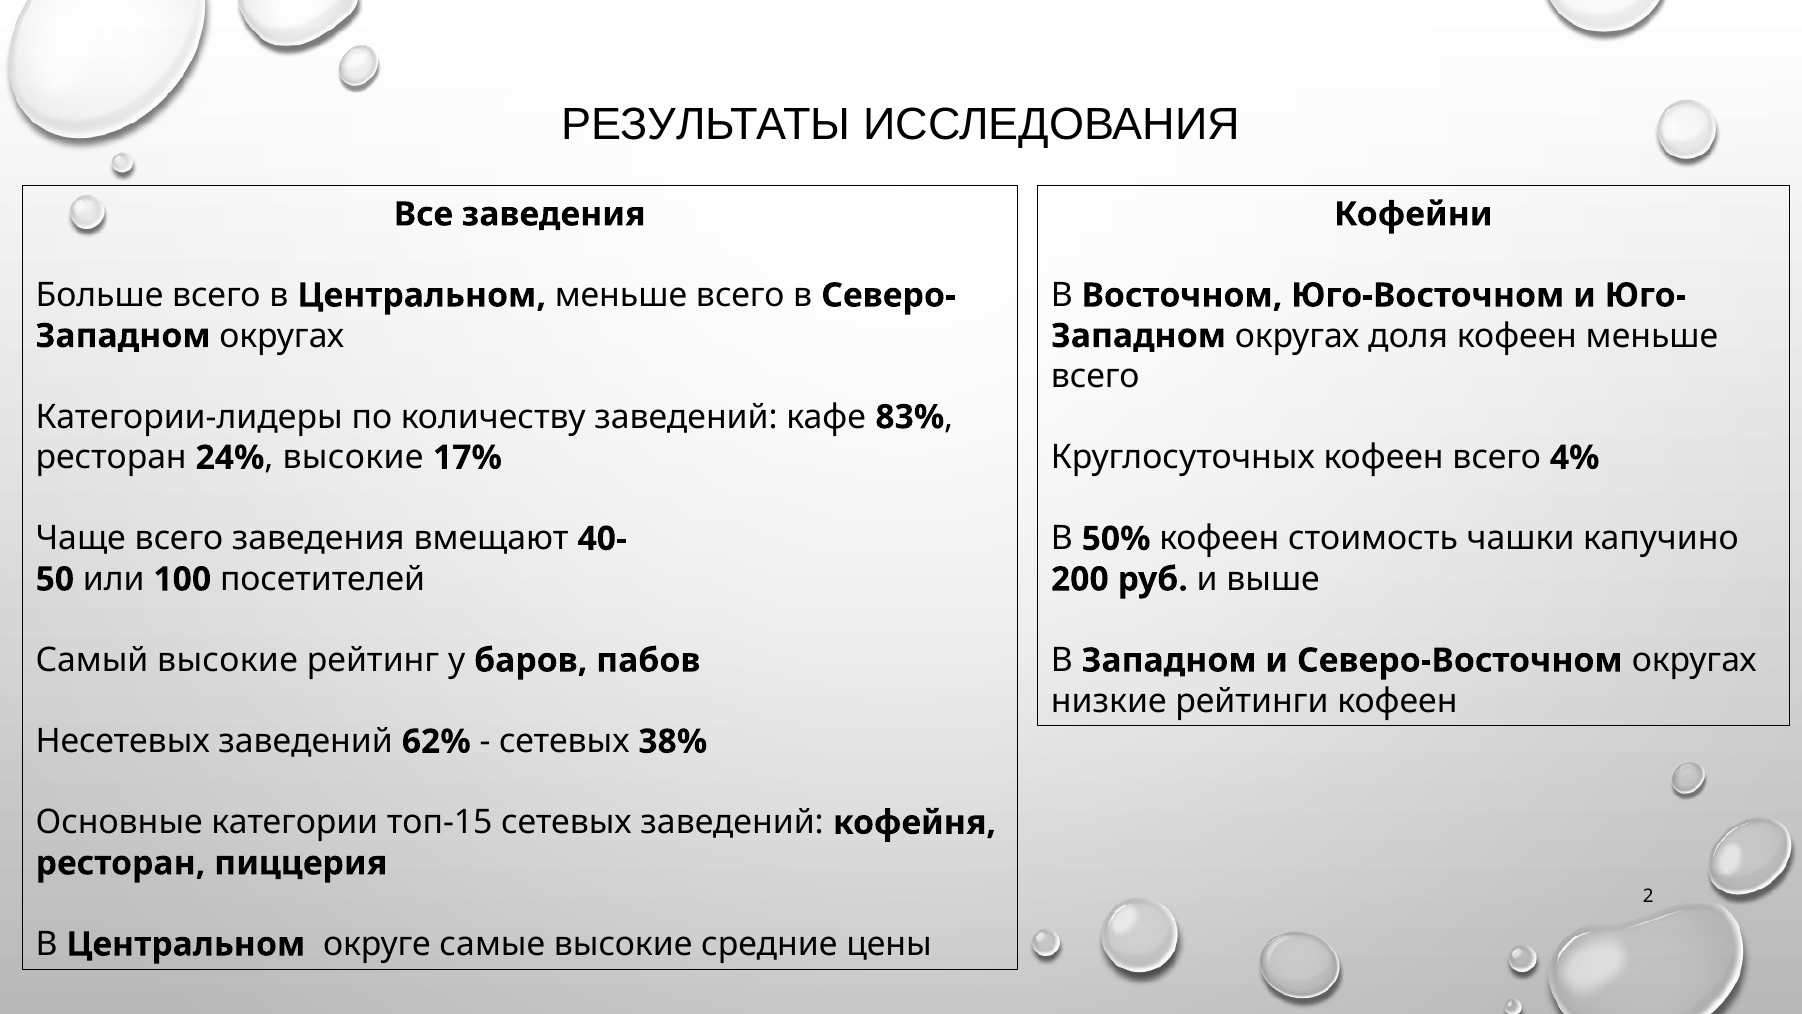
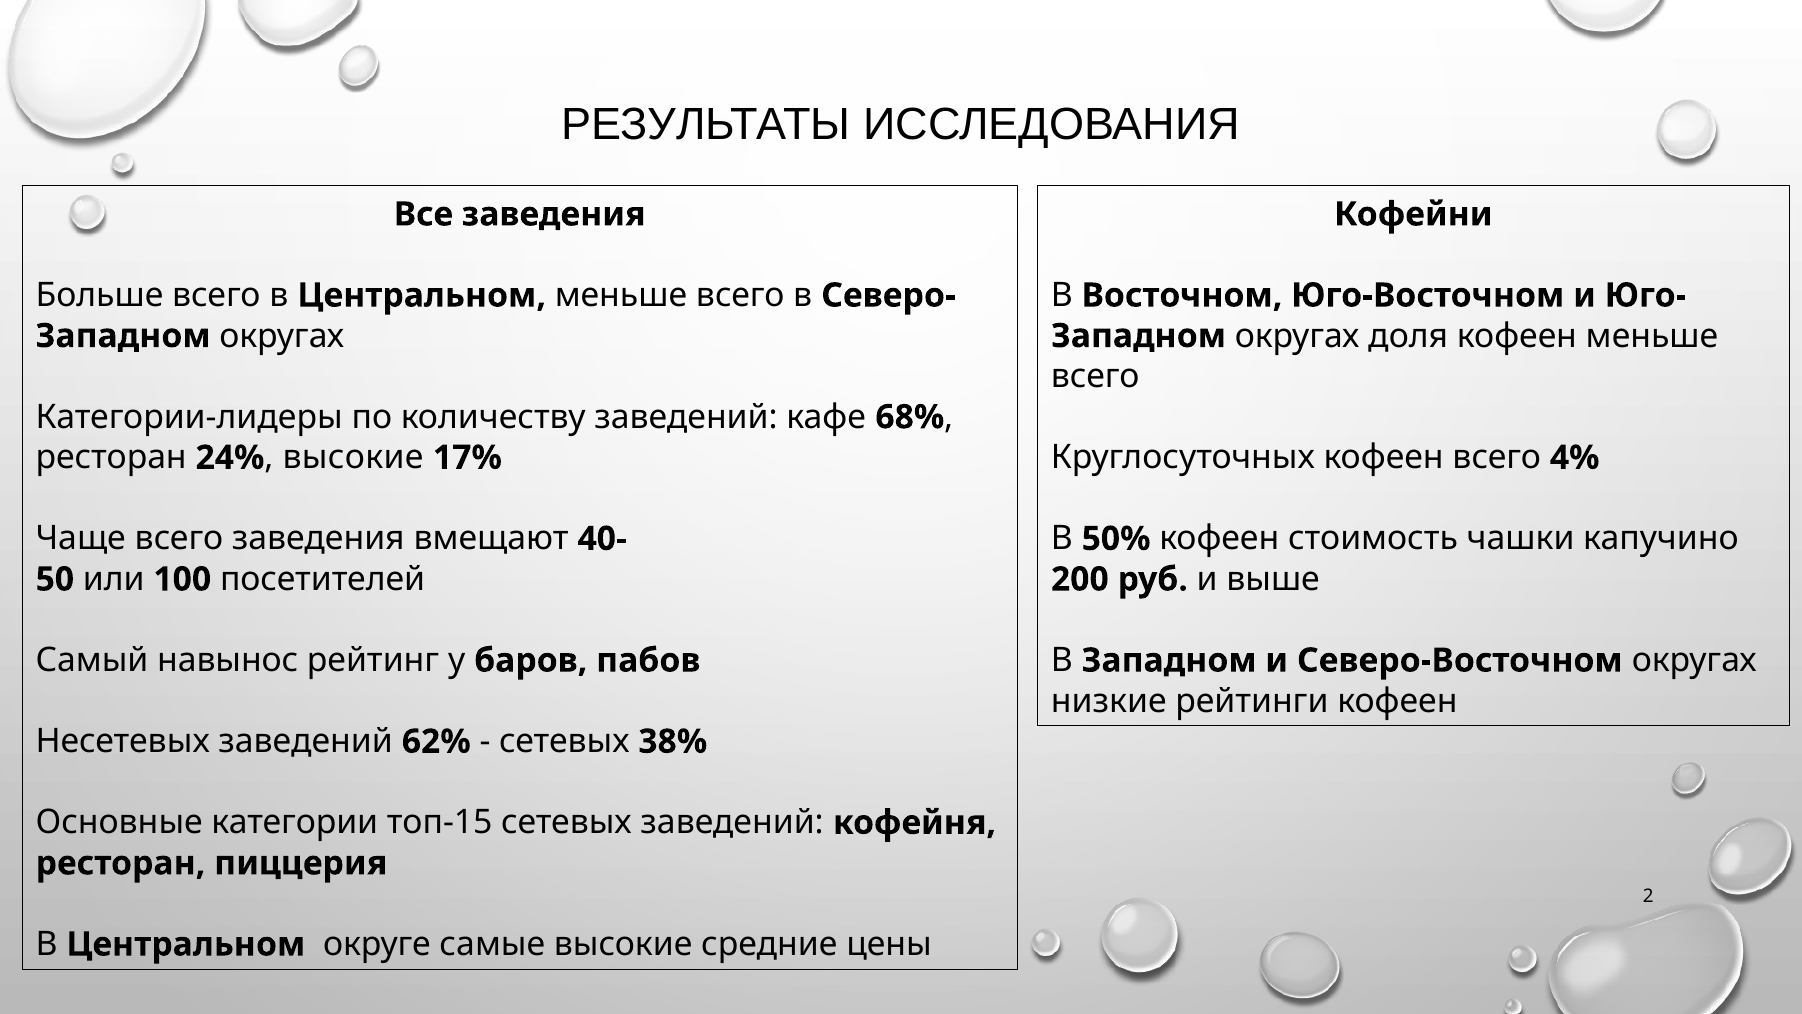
83%: 83% -> 68% (910, 417)
Самый высокие: высокие -> навынос (228, 660)
